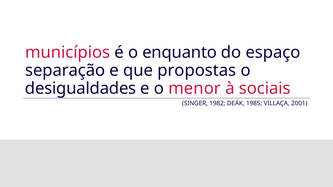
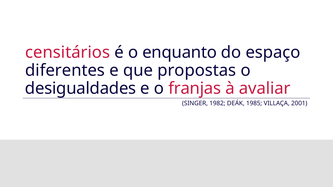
municípios: municípios -> censitários (68, 53)
separação: separação -> diferentes (65, 71)
menor: menor -> franjas (195, 89)
sociais: sociais -> avaliar (265, 89)
